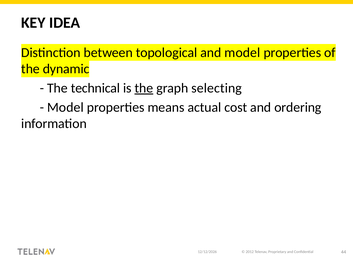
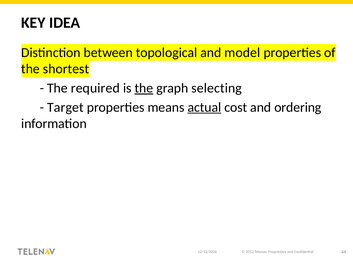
dynamic: dynamic -> shortest (66, 69)
technical: technical -> required (95, 88)
Model: Model -> Target (65, 108)
actual underline: none -> present (204, 108)
